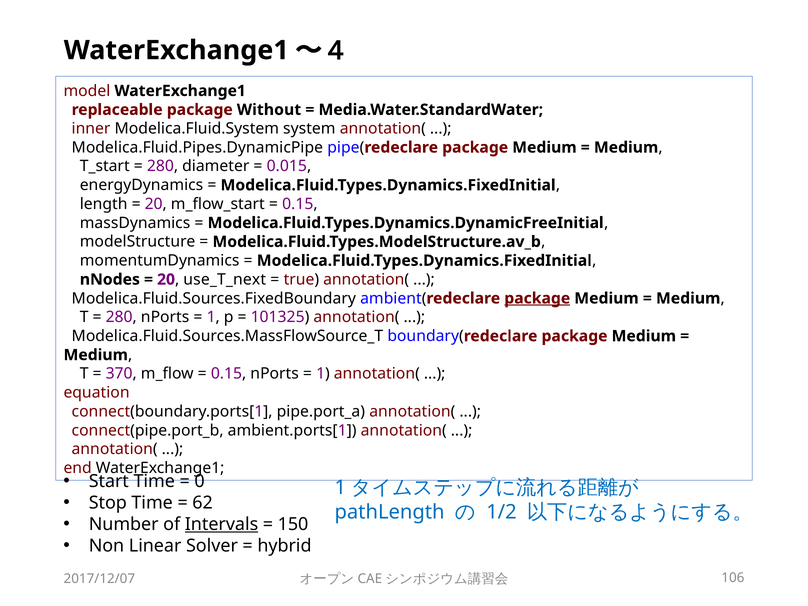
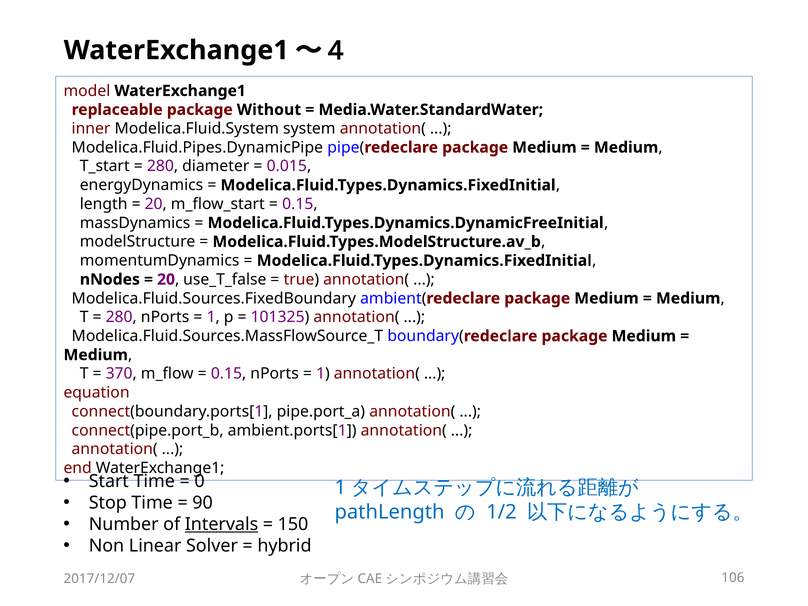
use_T_next: use_T_next -> use_T_false (225, 279)
package underline: present -> none (537, 298)
62: 62 -> 90 (203, 503)
